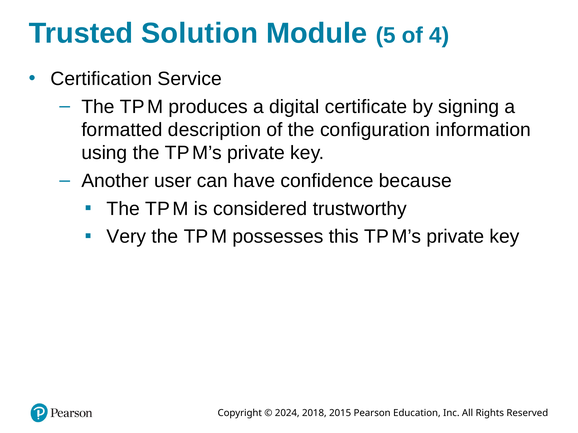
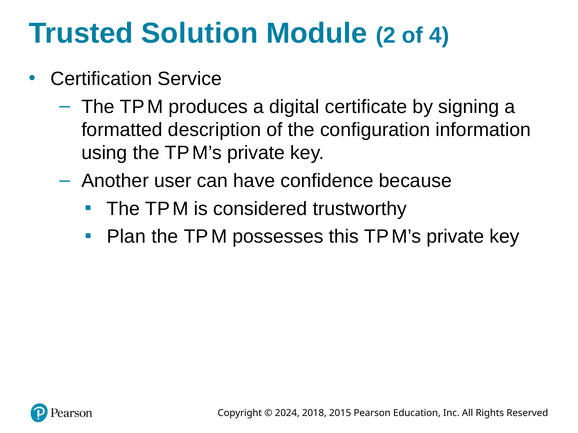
5: 5 -> 2 (386, 35)
Very: Very -> Plan (126, 237)
